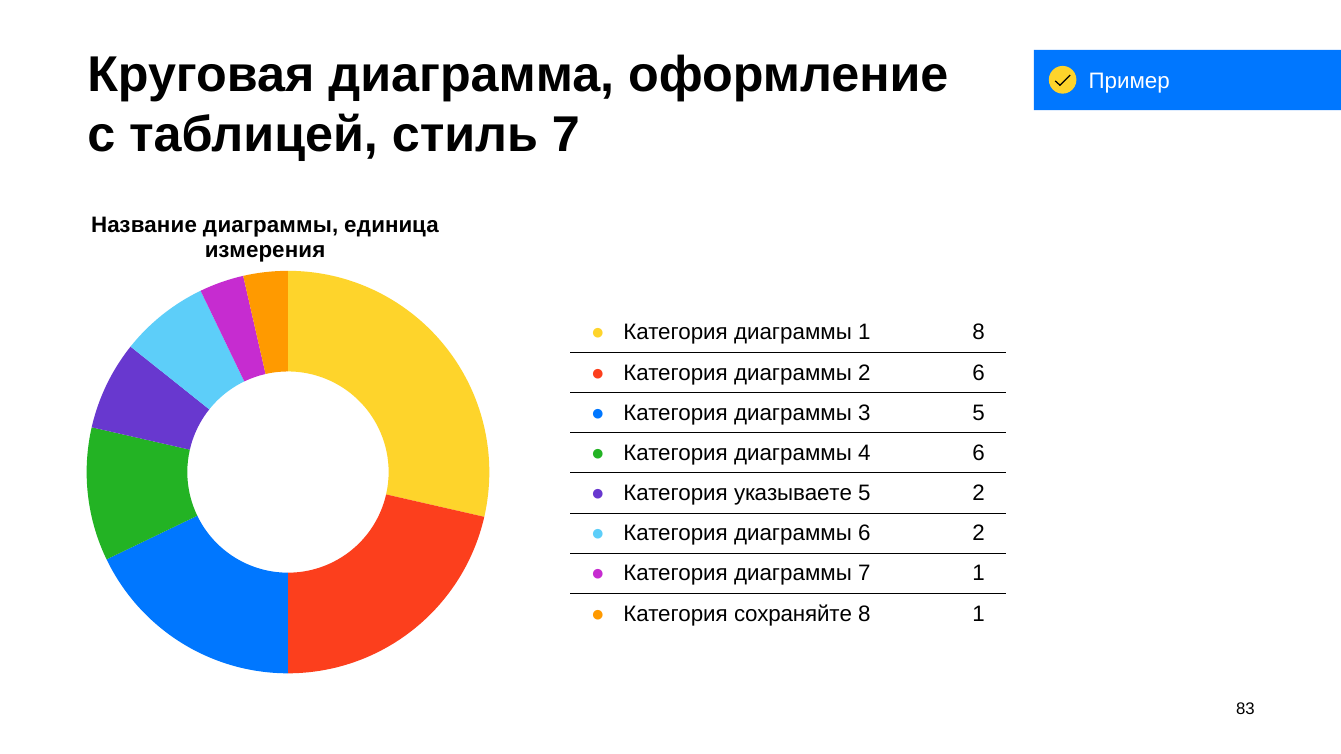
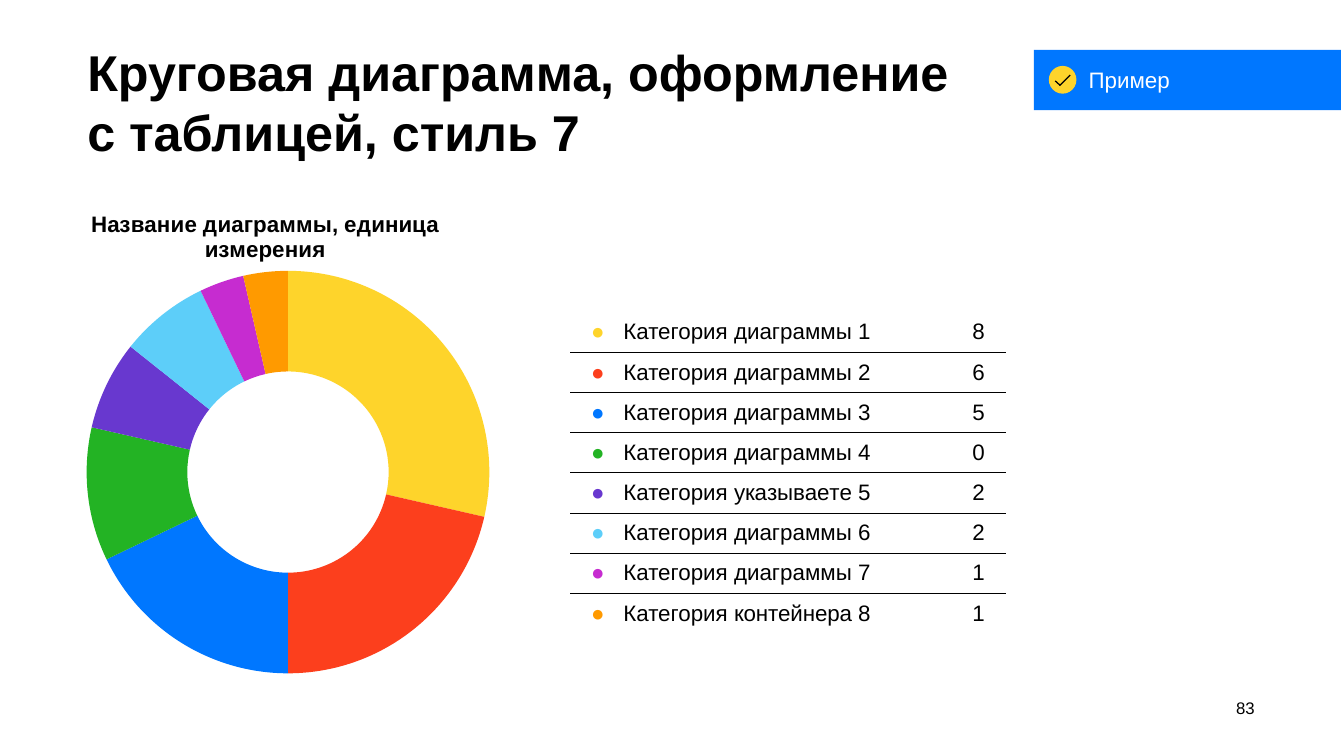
4 6: 6 -> 0 (979, 453)
сохраняйте: сохраняйте -> контейнера (793, 614)
